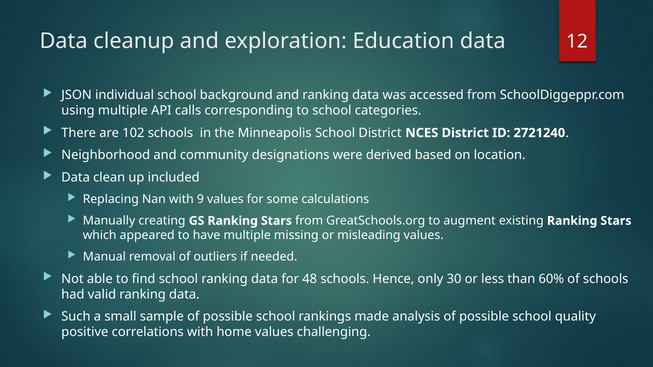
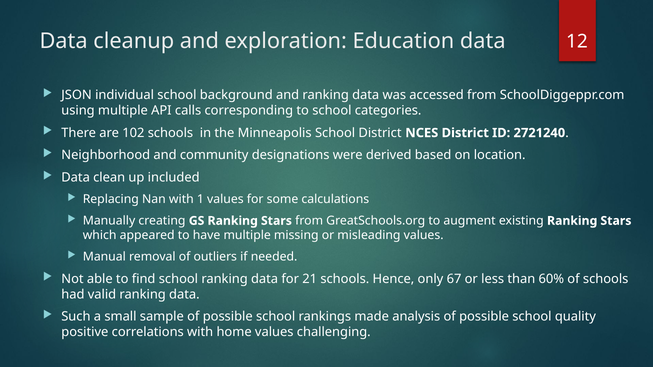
9: 9 -> 1 (200, 199)
48: 48 -> 21 (310, 279)
30: 30 -> 67 (454, 279)
